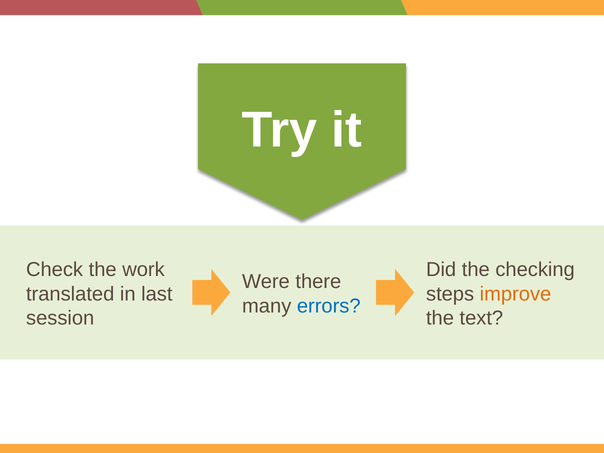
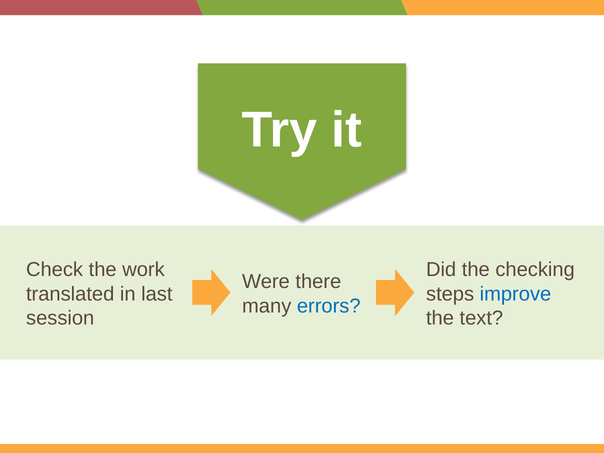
improve colour: orange -> blue (515, 294)
